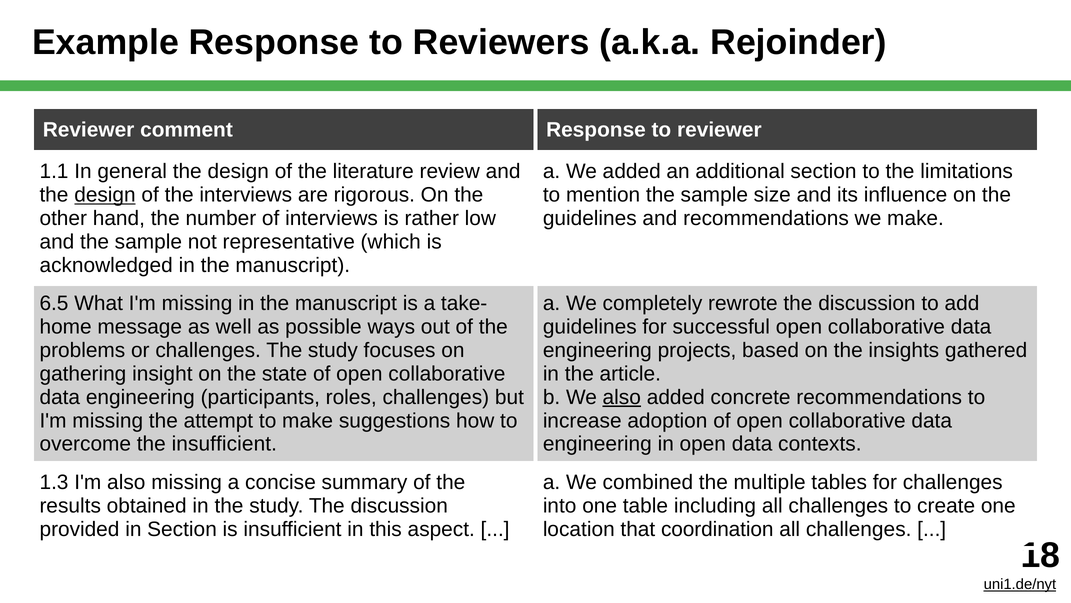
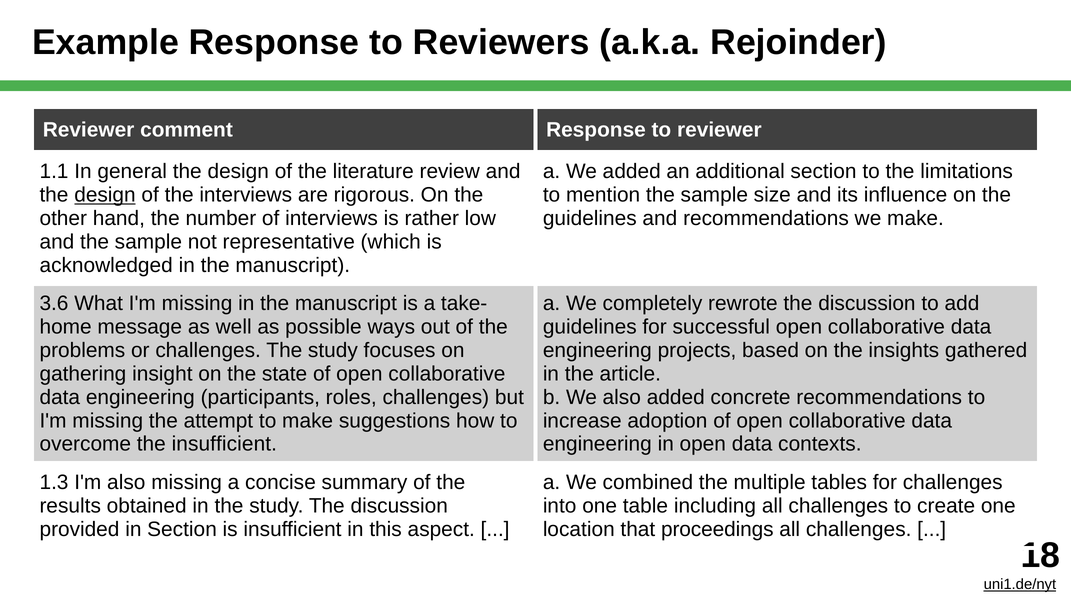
6.5: 6.5 -> 3.6 (54, 303)
also underline: present -> none (622, 397)
coordination: coordination -> proceedings (717, 529)
